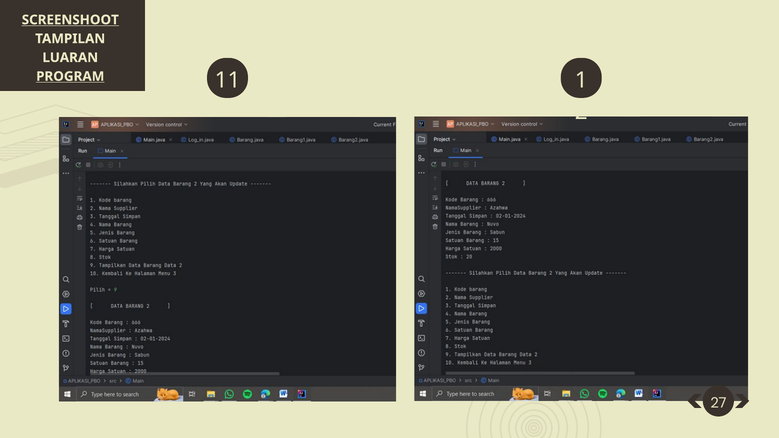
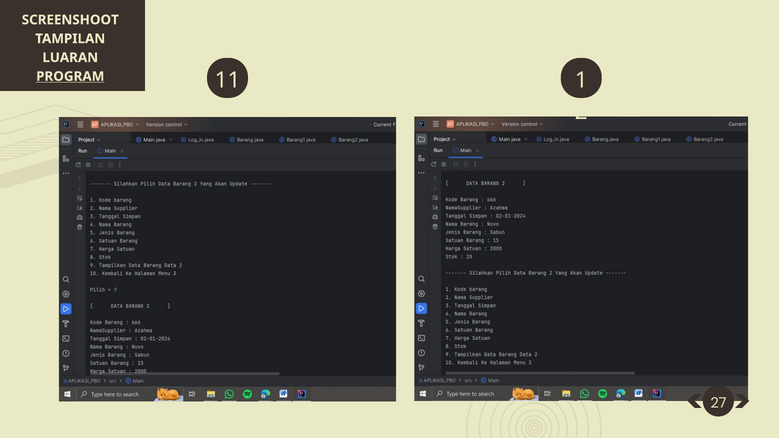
SCREENSHOOT underline: present -> none (70, 20)
